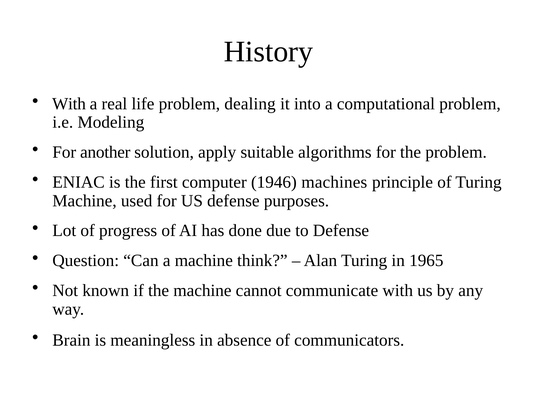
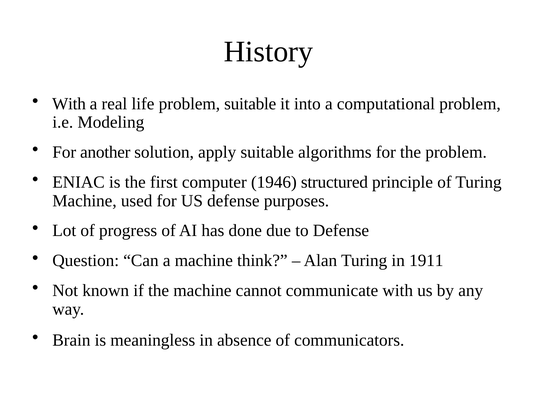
problem dealing: dealing -> suitable (250, 104)
machines: machines -> structured (334, 182)
1965: 1965 -> 1911 (426, 260)
